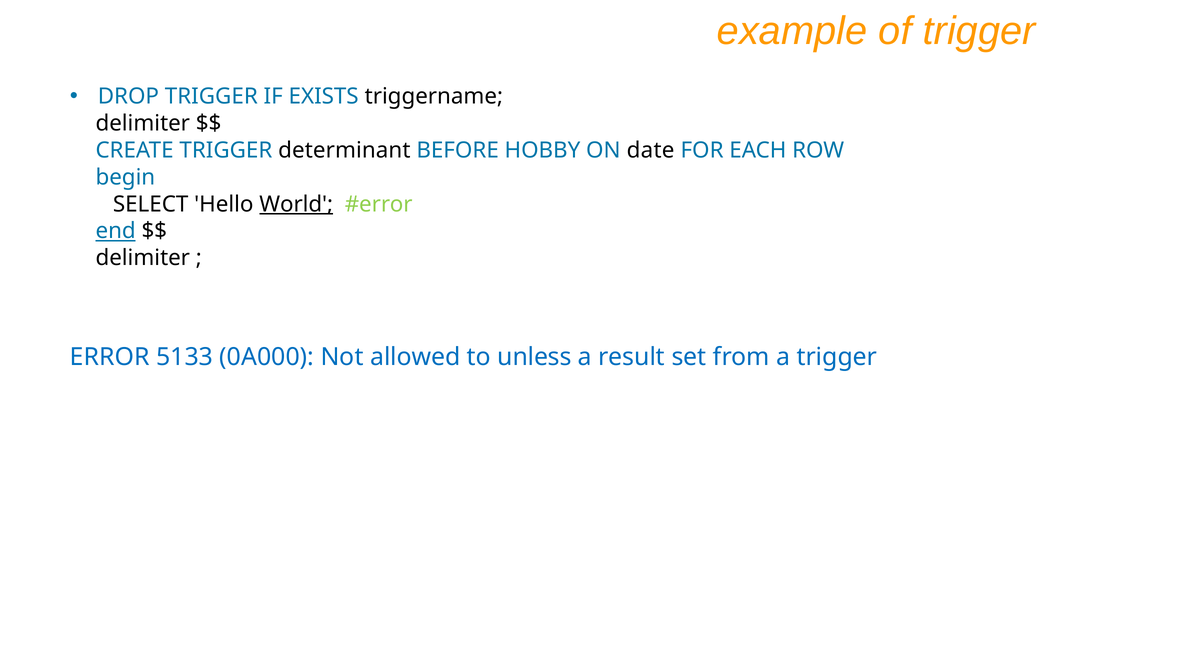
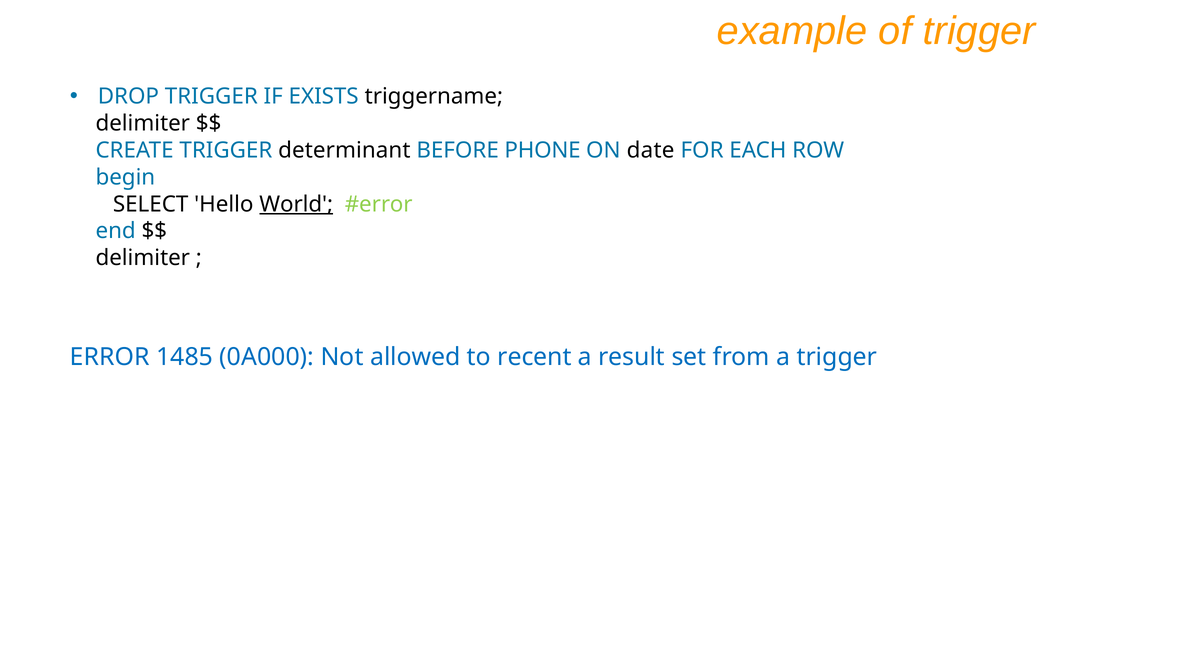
HOBBY: HOBBY -> PHONE (543, 150)
end underline: present -> none (116, 231)
5133: 5133 -> 1485 (185, 357)
unless: unless -> recent (534, 357)
